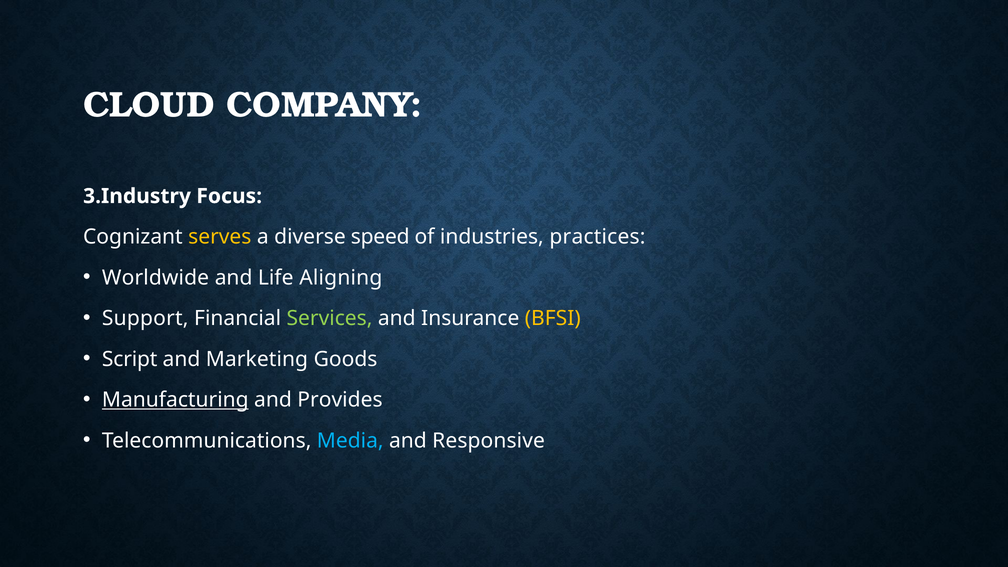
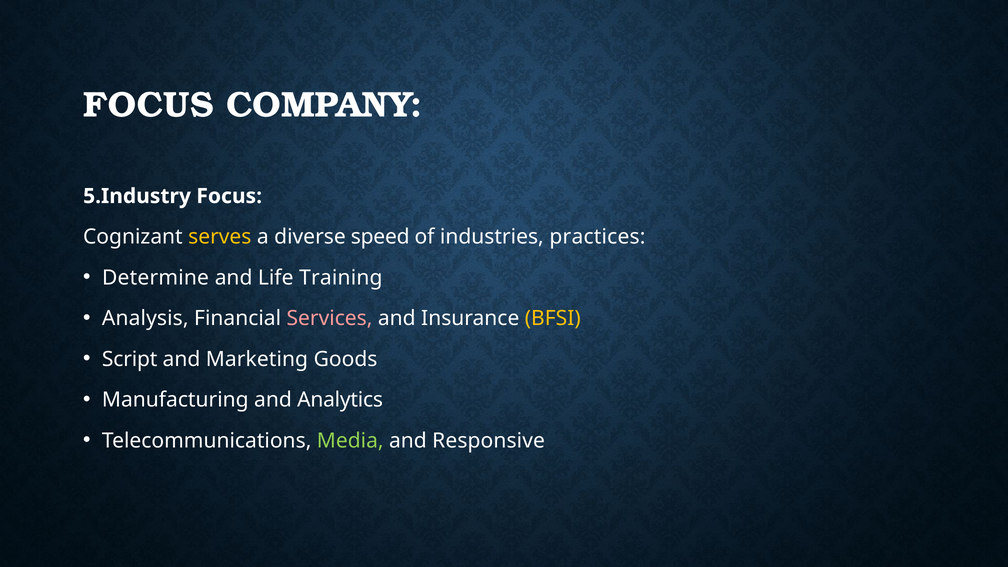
CLOUD: CLOUD -> FOCUS (148, 105)
3.Industry: 3.Industry -> 5.Industry (137, 196)
Worldwide: Worldwide -> Determine (156, 278)
Aligning: Aligning -> Training (341, 278)
Support: Support -> Analysis (145, 318)
Services colour: light green -> pink (330, 318)
Manufacturing underline: present -> none (175, 400)
Provides: Provides -> Analytics (340, 400)
Media colour: light blue -> light green (350, 441)
